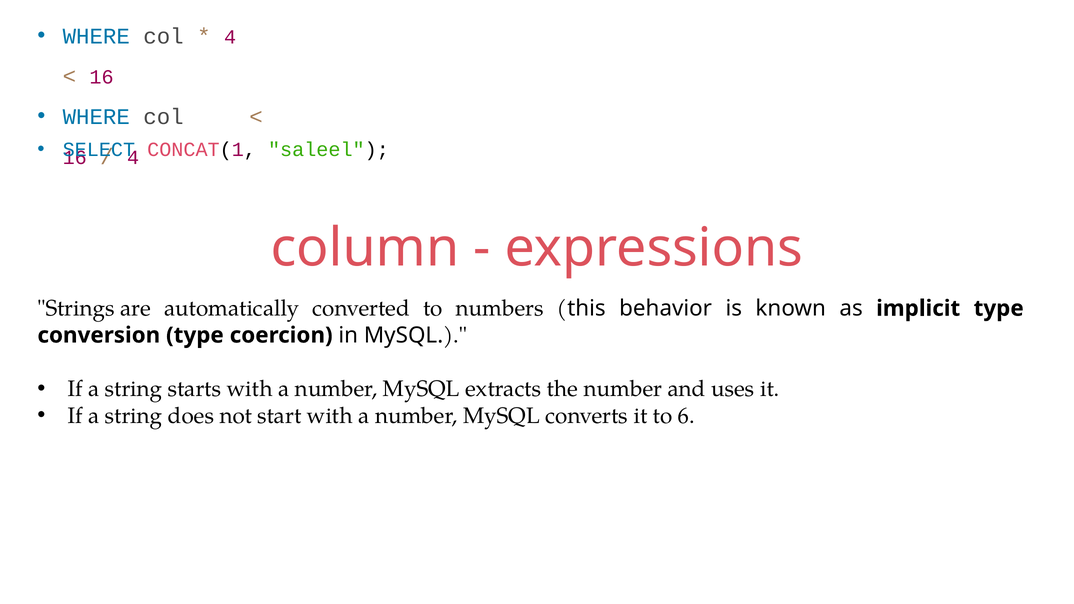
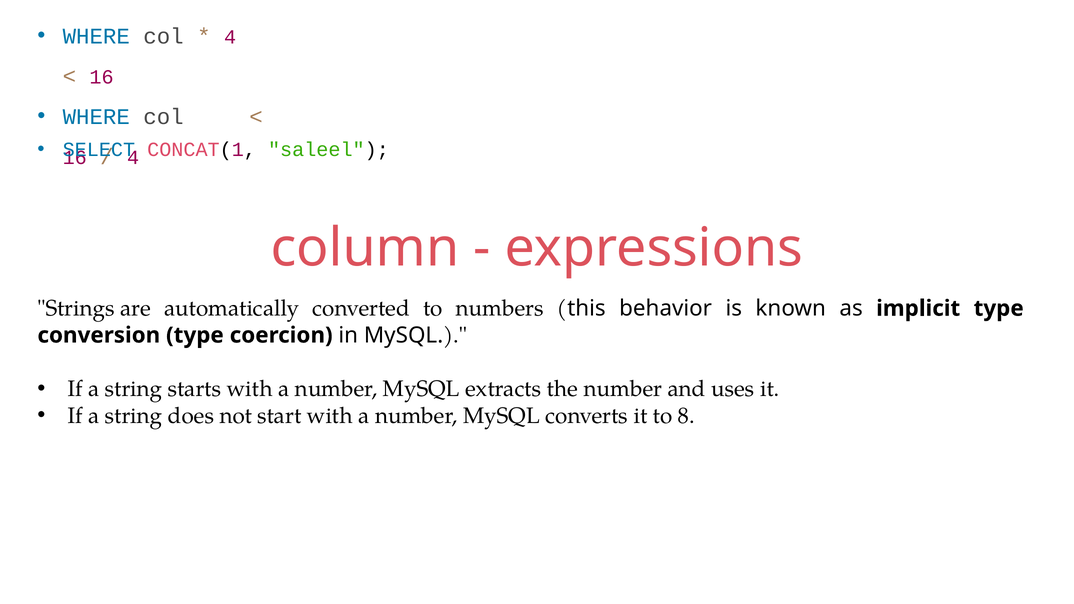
6: 6 -> 8 (686, 416)
